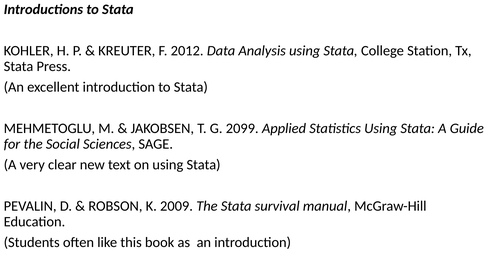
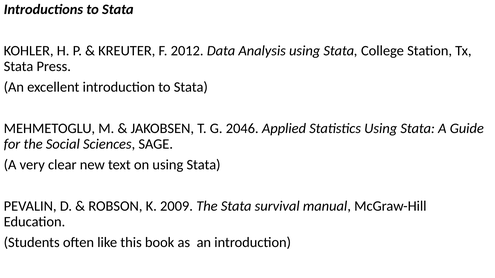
2099: 2099 -> 2046 (242, 129)
